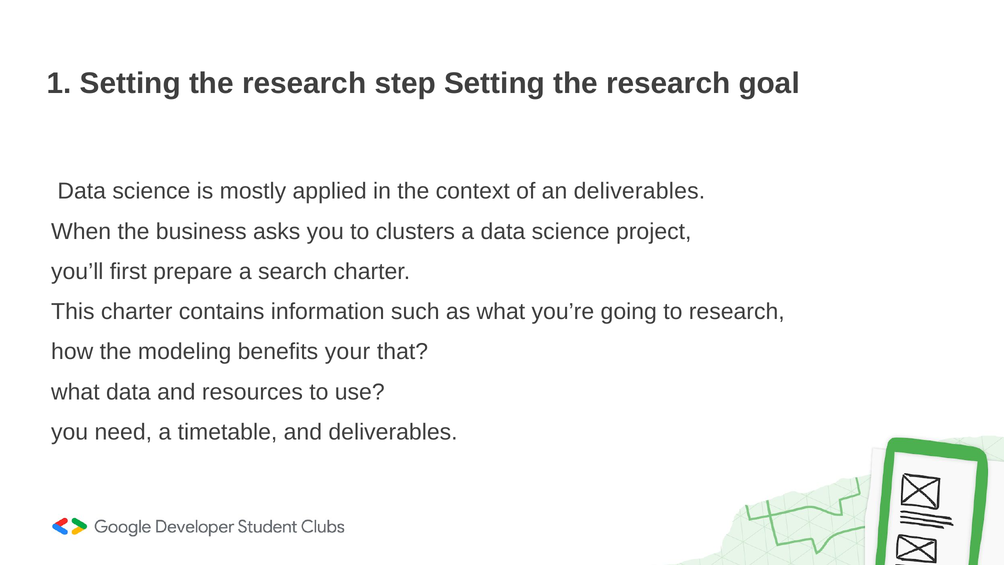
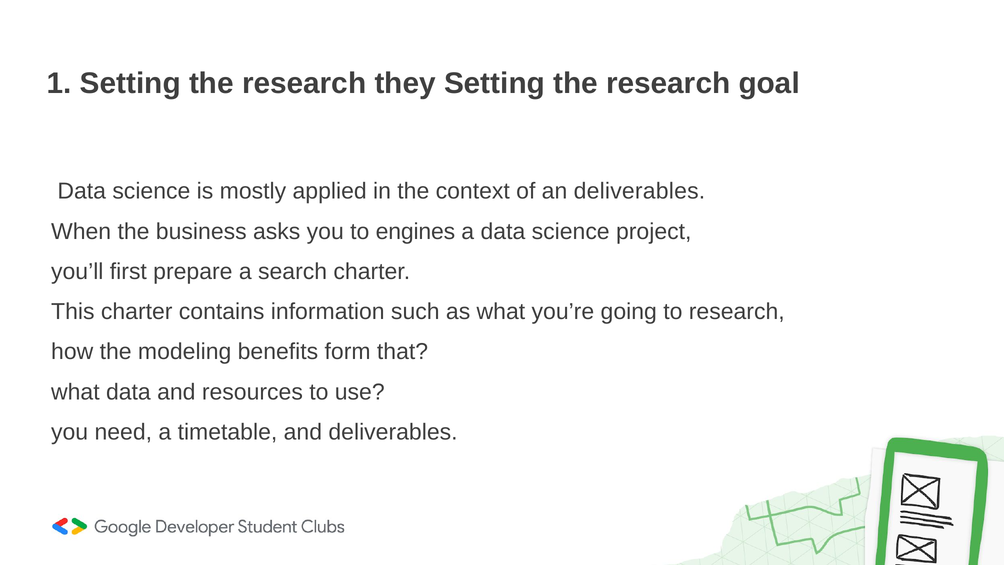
step: step -> they (405, 83)
clusters: clusters -> engines (415, 231)
your: your -> form (348, 352)
